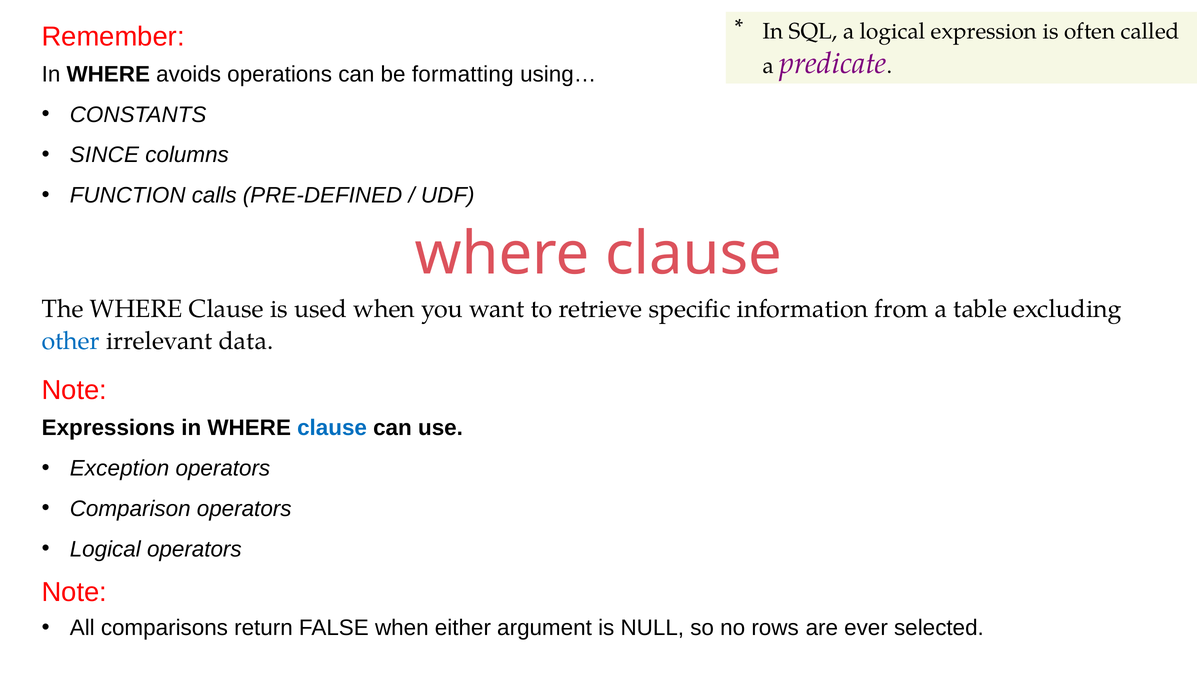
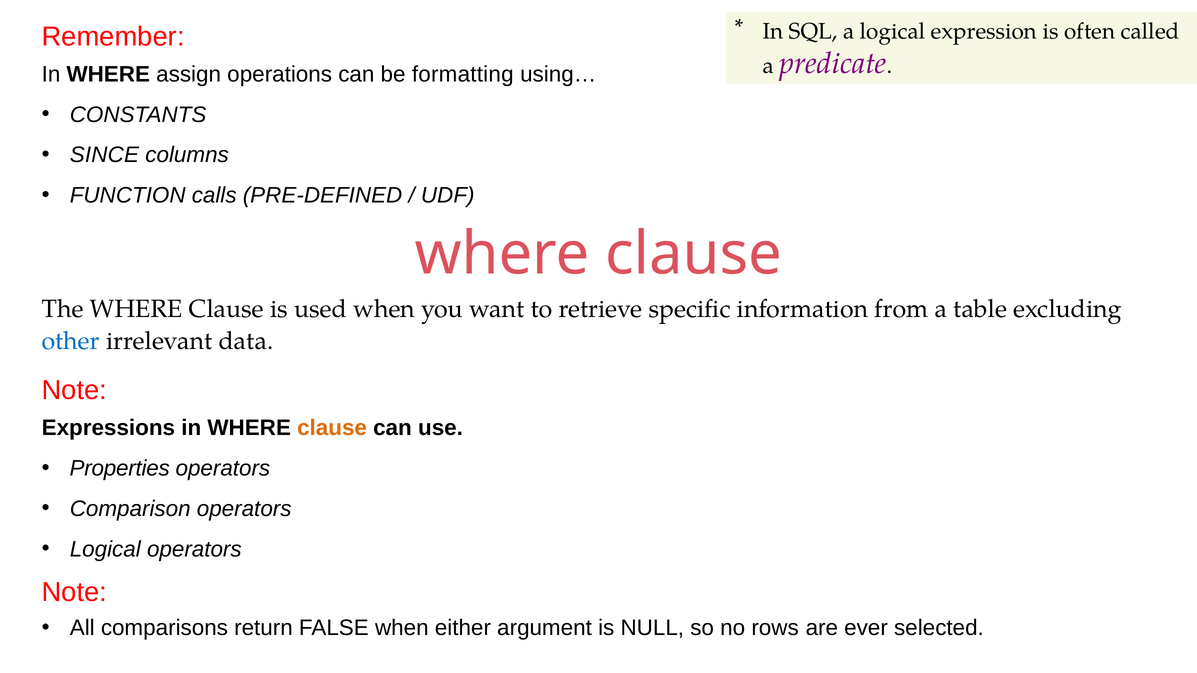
avoids: avoids -> assign (189, 74)
clause colour: blue -> orange (332, 428)
Exception: Exception -> Properties (120, 469)
